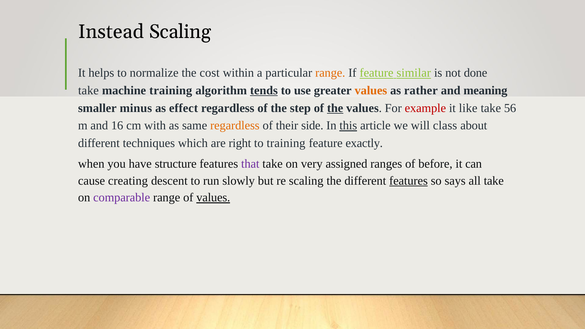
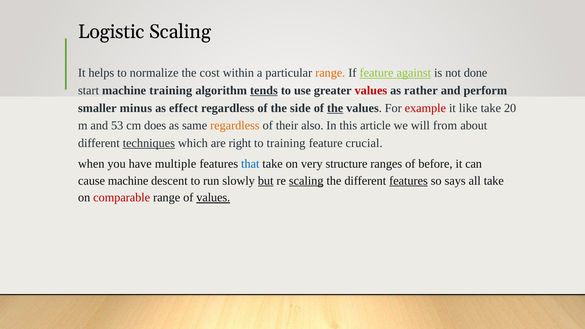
Instead: Instead -> Logistic (111, 32)
similar: similar -> against (414, 73)
take: take -> start (89, 91)
values colour: orange -> red (371, 91)
meaning: meaning -> perform (485, 91)
step: step -> side (300, 108)
56: 56 -> 20 (510, 108)
16: 16 -> 53 (117, 126)
with: with -> does (155, 126)
side: side -> also (312, 126)
this underline: present -> none (348, 126)
class: class -> from (445, 126)
techniques underline: none -> present (149, 143)
exactly: exactly -> crucial (364, 143)
structure: structure -> multiple (176, 164)
that colour: purple -> blue (250, 164)
assigned: assigned -> structure (347, 164)
cause creating: creating -> machine (128, 181)
but underline: none -> present (266, 181)
scaling underline: none -> present (306, 181)
comparable colour: purple -> red (122, 198)
